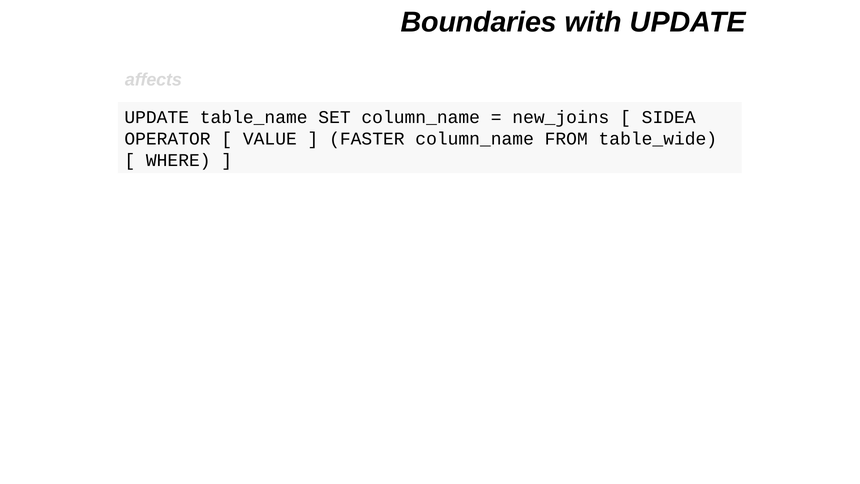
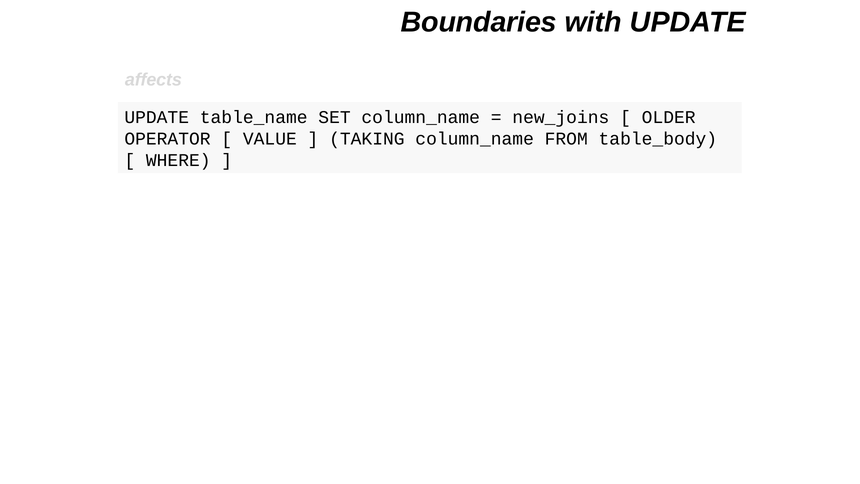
SIDEA: SIDEA -> OLDER (669, 117)
FASTER: FASTER -> TAKING (367, 139)
table_wide: table_wide -> table_body (658, 139)
